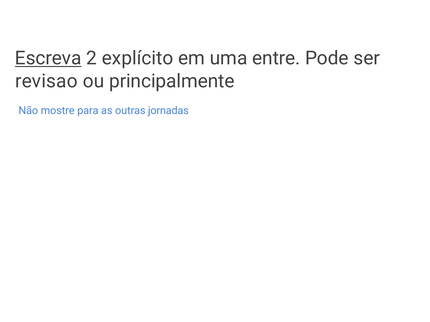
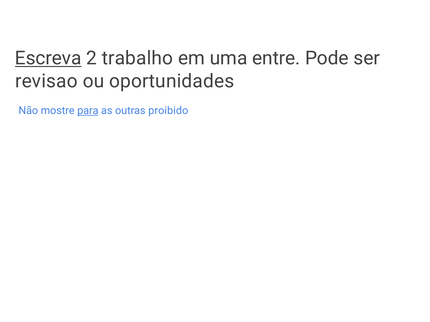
explícito: explícito -> trabalho (137, 58)
principalmente: principalmente -> oportunidades (172, 81)
para underline: none -> present (88, 111)
jornadas: jornadas -> proibido (168, 111)
